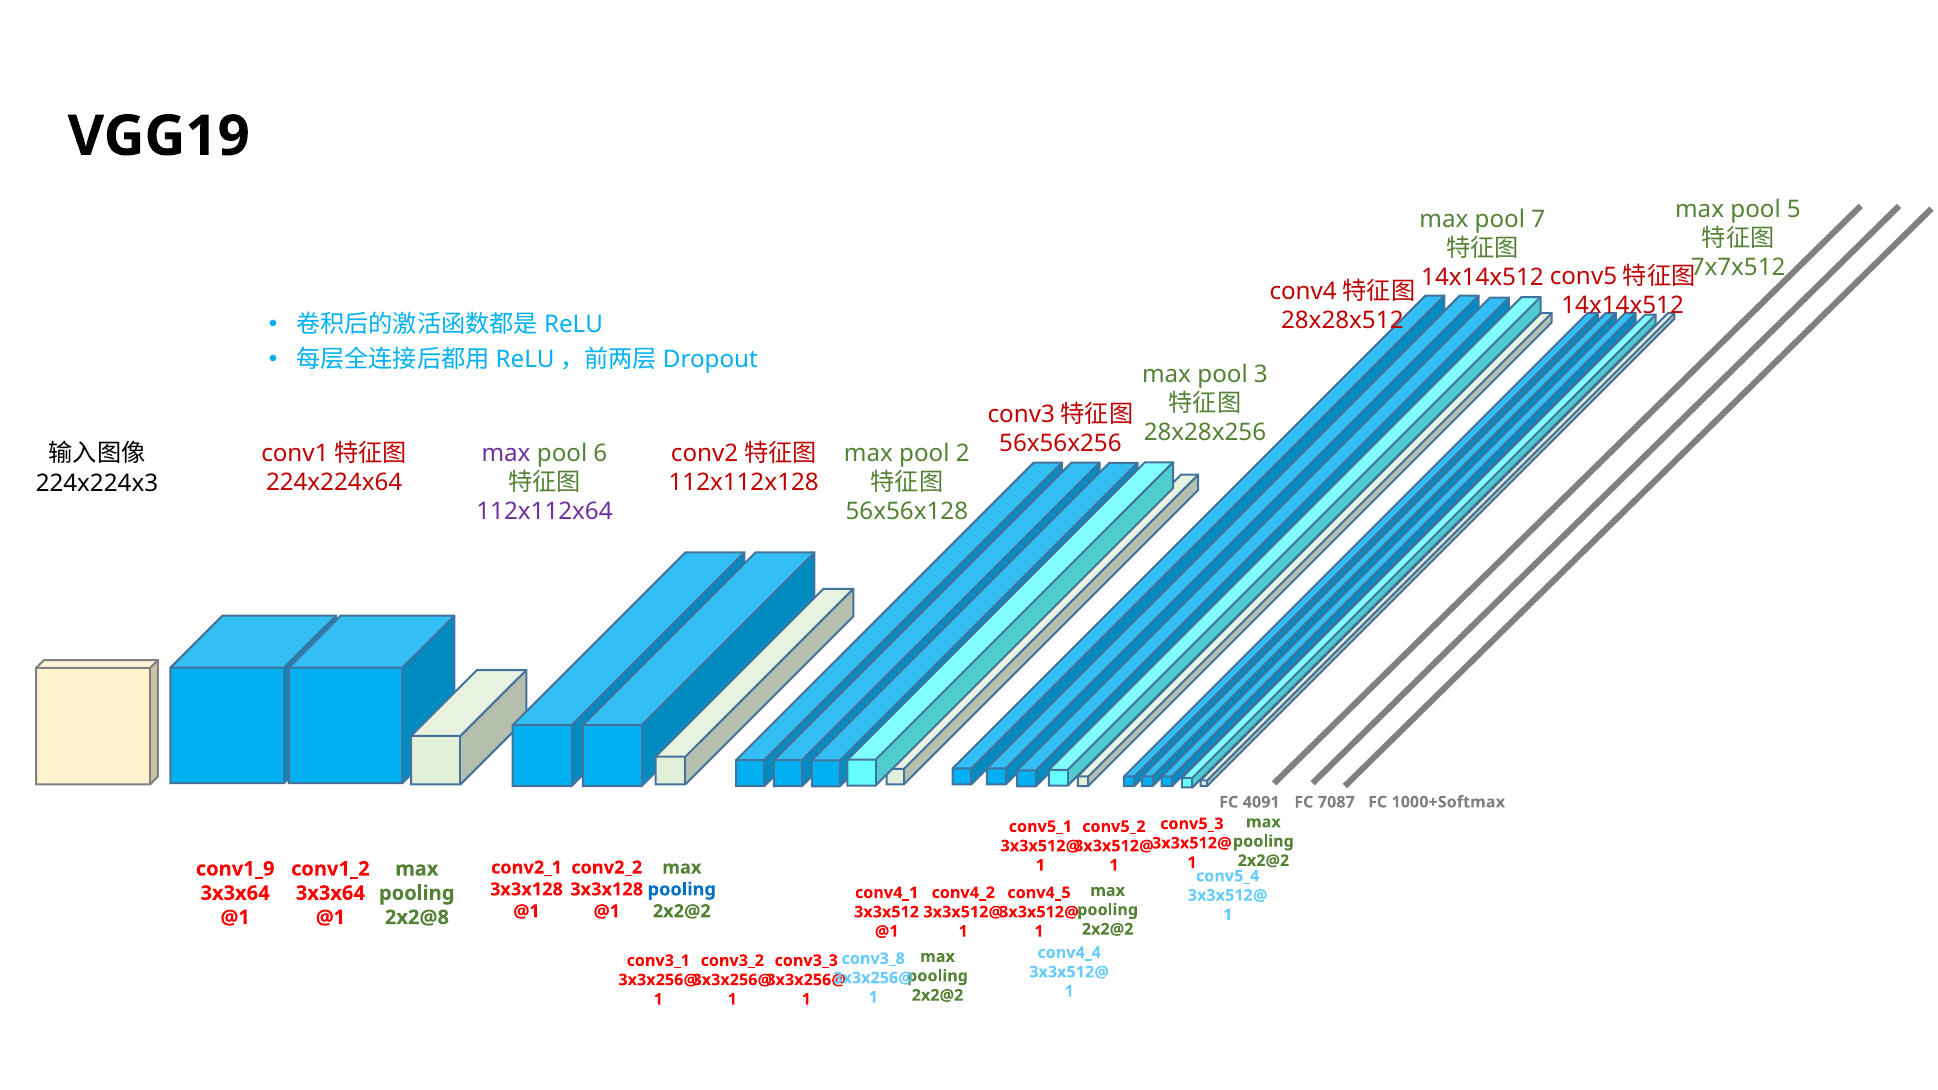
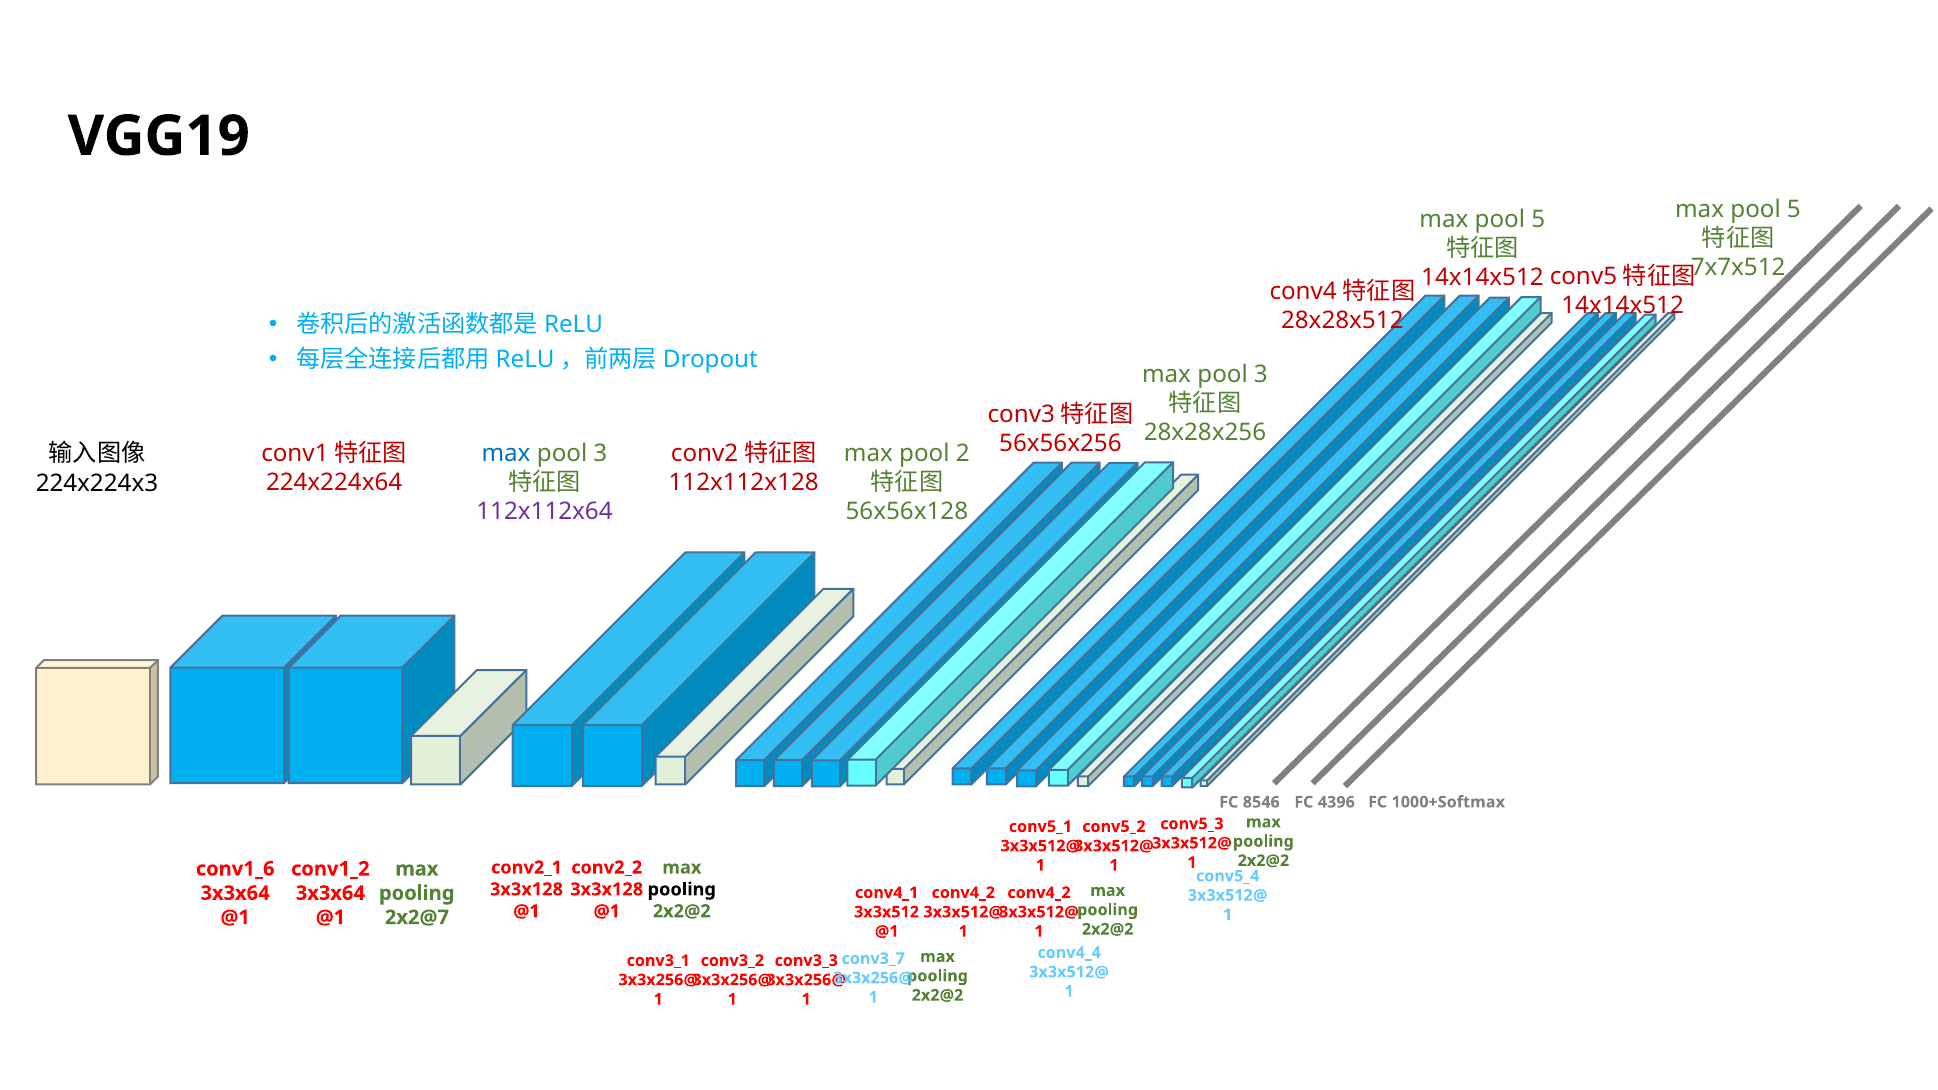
7: 7 -> 5 (1538, 219)
max colour: purple -> blue (506, 453)
6: 6 -> 3 (600, 453)
4091: 4091 -> 8546 (1261, 802)
7087: 7087 -> 4396 (1336, 802)
conv1_9: conv1_9 -> conv1_6 (235, 869)
pooling colour: blue -> black (682, 889)
conv4_5: conv4_5 -> conv4_2 (1039, 893)
2x2@8: 2x2@8 -> 2x2@7 (417, 917)
conv3_8: conv3_8 -> conv3_7 (873, 959)
